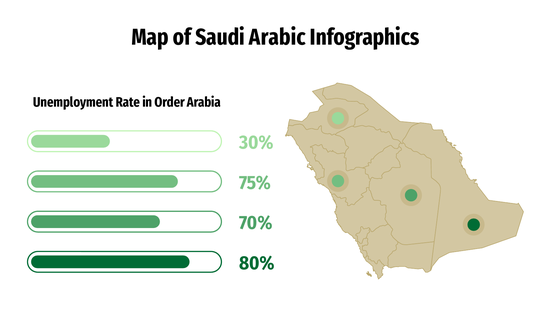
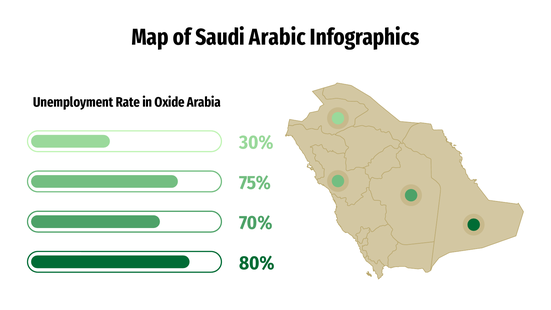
Order: Order -> Oxide (170, 102)
